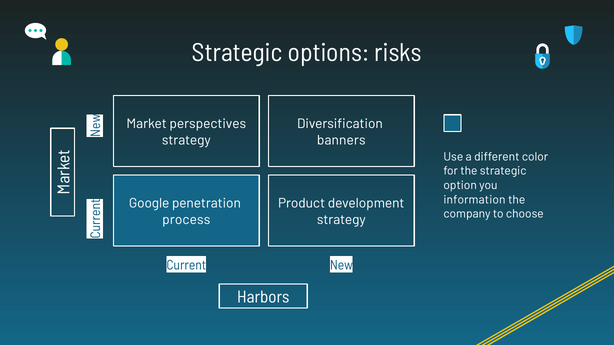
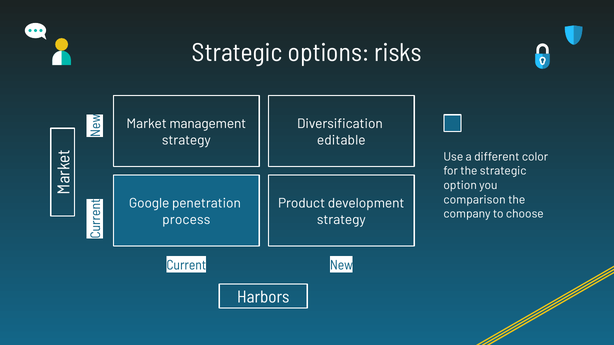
perspectives: perspectives -> management (208, 124)
banners: banners -> editable (341, 140)
information: information -> comparison (474, 200)
